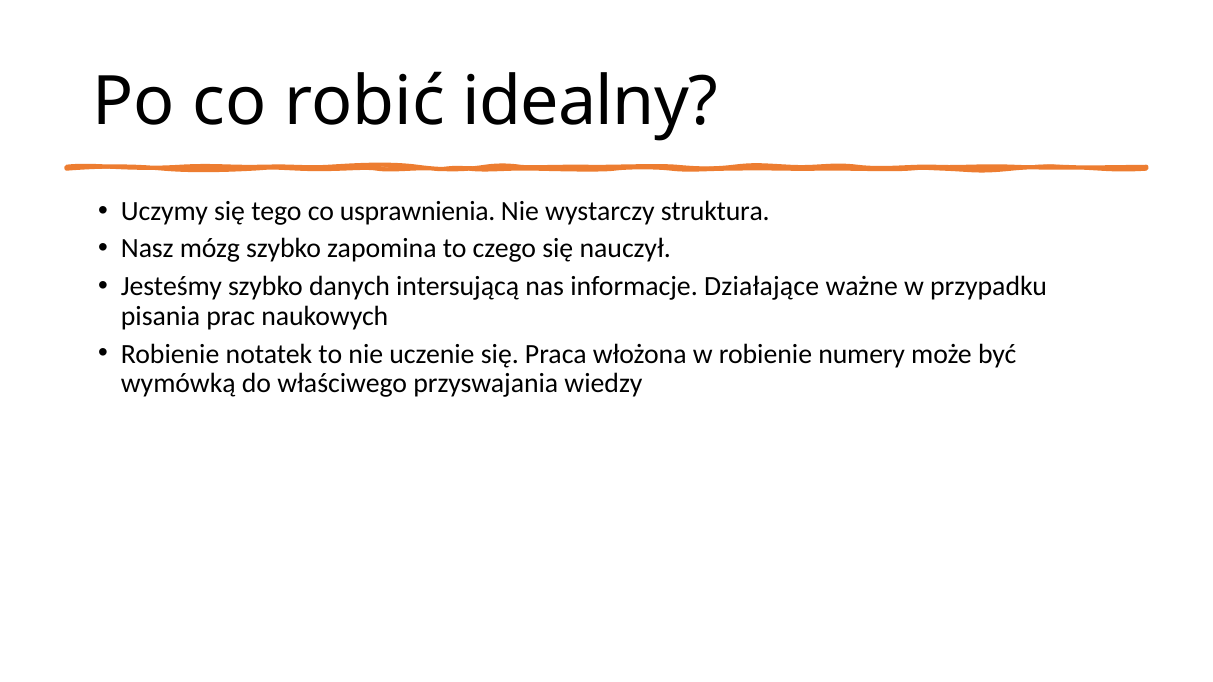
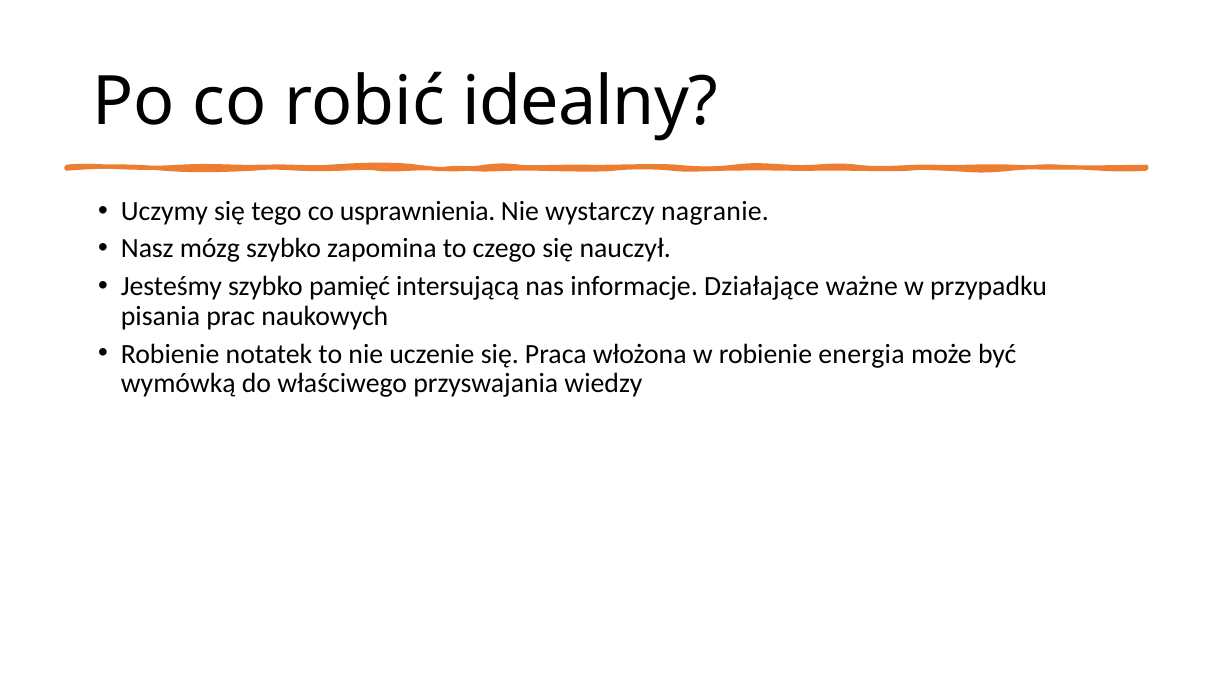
struktura: struktura -> nagranie (715, 211)
danych: danych -> pamięć (350, 286)
numery: numery -> energia (861, 354)
